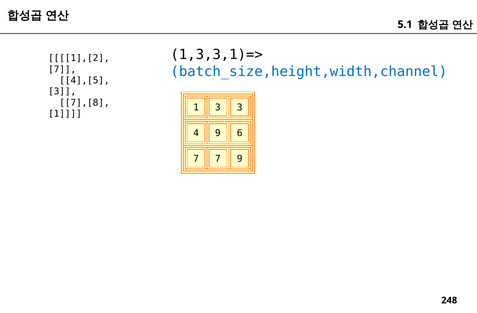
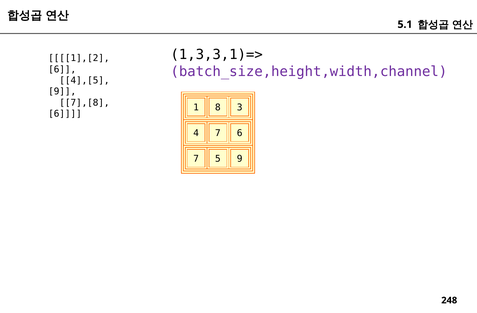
7: 7 -> 6 (62, 69)
batch_size,height,width,channel colour: blue -> purple (309, 72)
3: 3 -> 9 (62, 92)
1 3: 3 -> 8 (218, 108)
1: 1 -> 6 (65, 114)
4 9: 9 -> 7 (218, 133)
7 7: 7 -> 5 (218, 159)
